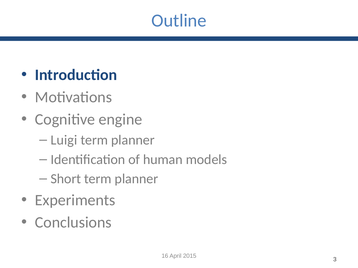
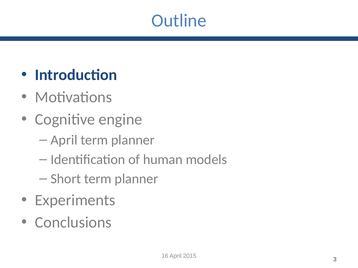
Luigi: Luigi -> April (64, 140)
